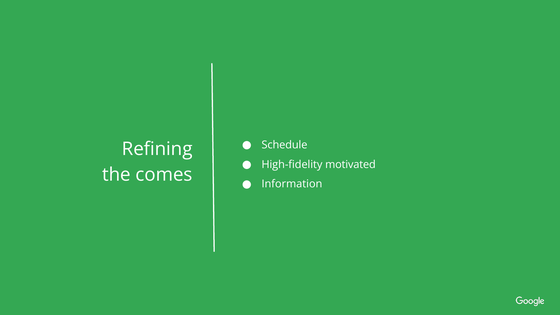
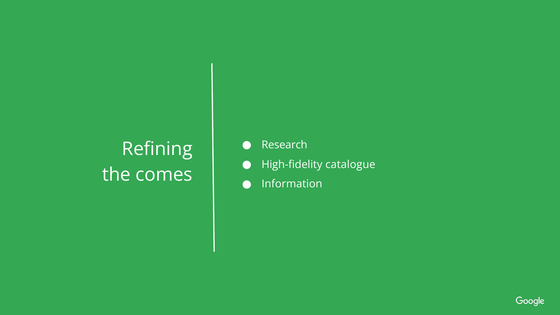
Schedule: Schedule -> Research (284, 145)
motivated: motivated -> catalogue (350, 164)
